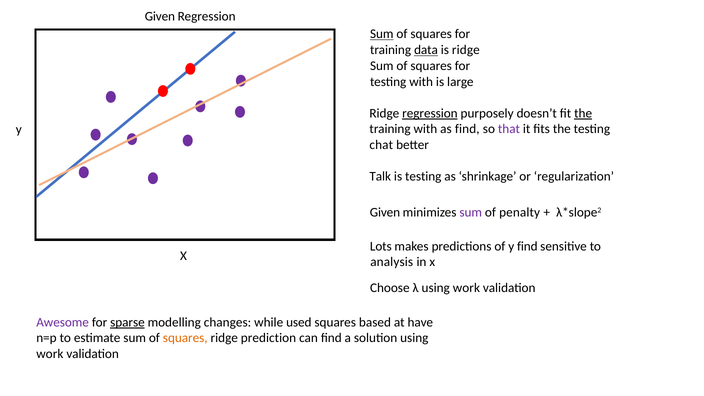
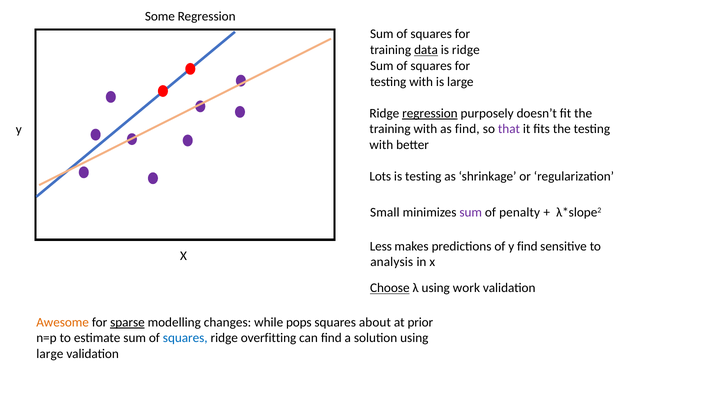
Given: Given -> Some (160, 16)
Sum underline: present -> none (382, 34)
the underline: present -> none (583, 113)
chat: chat -> with (381, 145)
Talk: Talk -> Lots (380, 177)
Given: Given -> Small (385, 212)
Lots: Lots -> Less (381, 246)
Choose underline: none -> present (390, 288)
Awesome colour: purple -> orange (63, 322)
used: used -> pops (299, 322)
based: based -> about (375, 322)
have: have -> prior (420, 322)
squares colour: orange -> blue (185, 338)
prediction: prediction -> overfitting (269, 338)
work: work -> large (50, 354)
